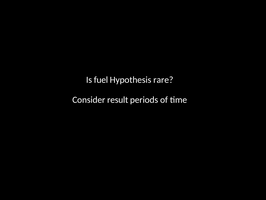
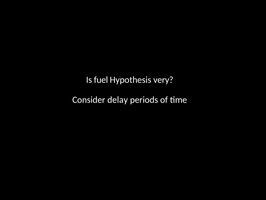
rare: rare -> very (163, 80)
result: result -> delay (118, 100)
